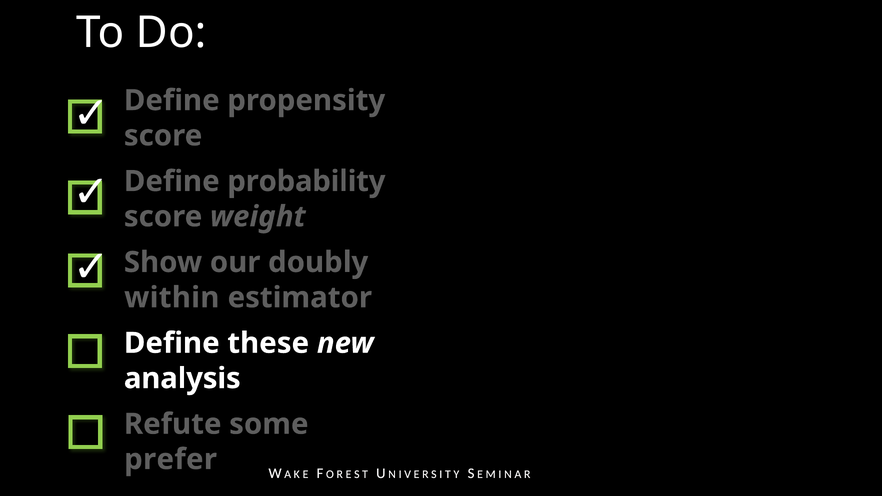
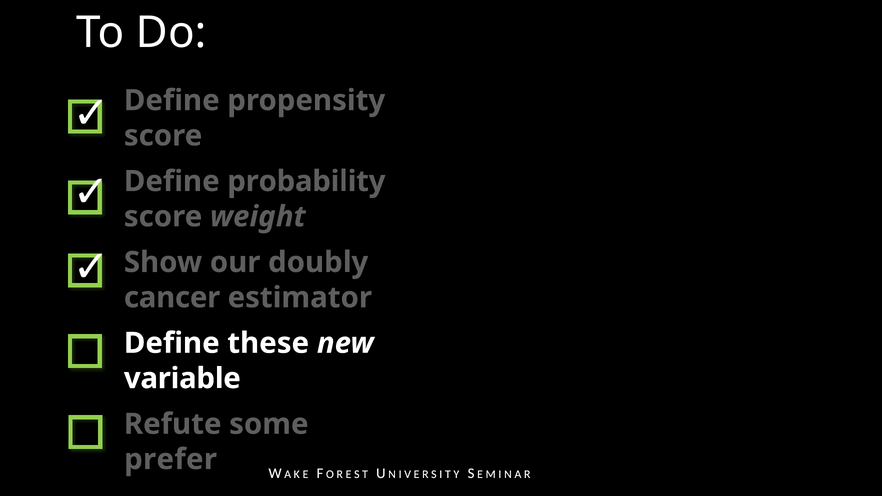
within: within -> cancer (172, 298)
analysis: analysis -> variable (182, 379)
